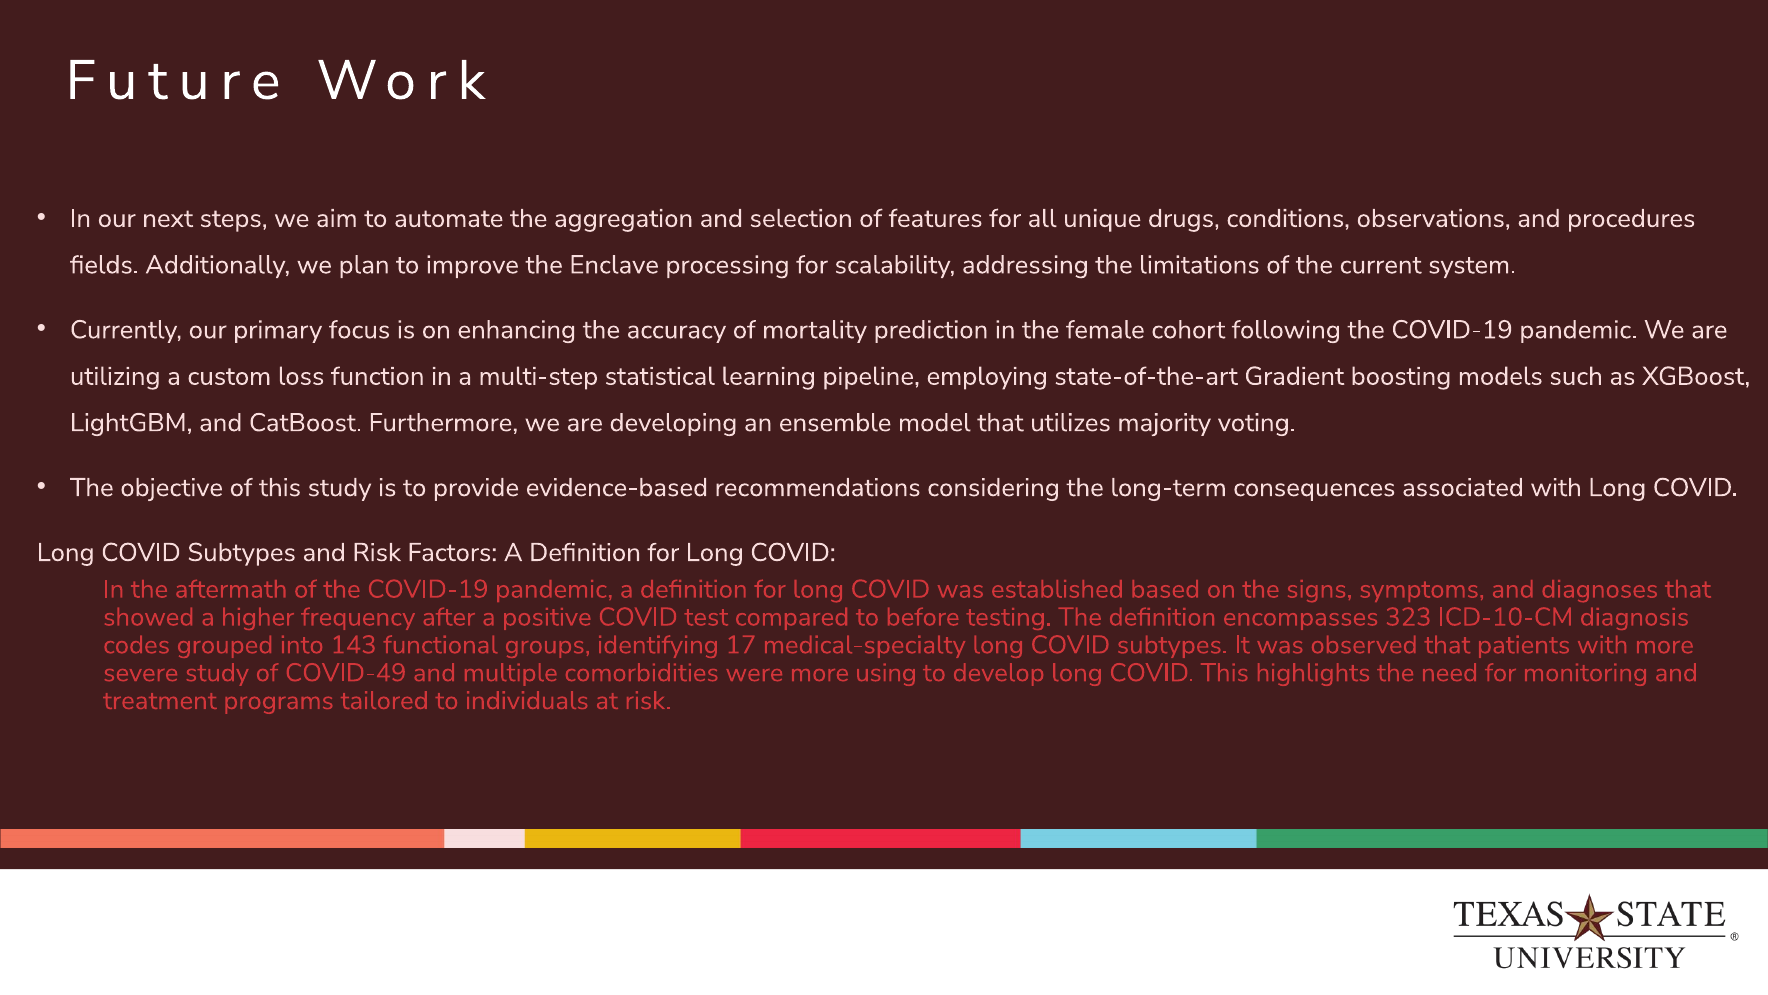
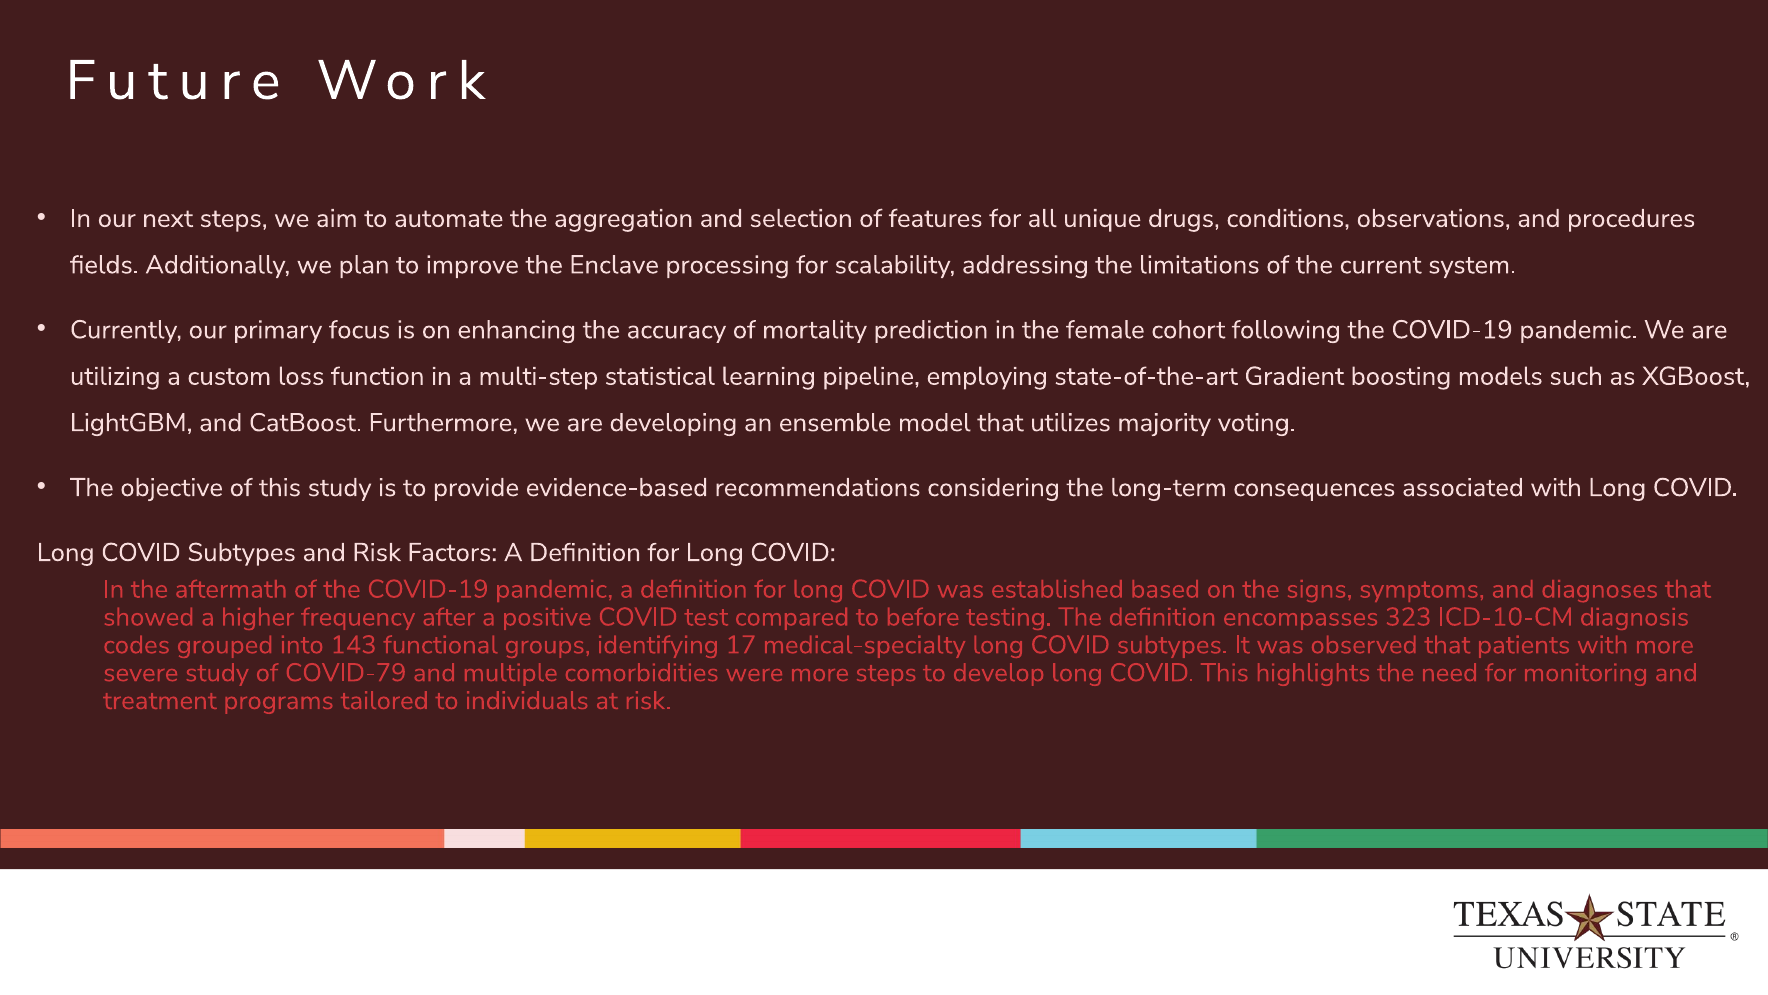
COVID-49: COVID-49 -> COVID-79 (346, 672)
more using: using -> steps (886, 672)
